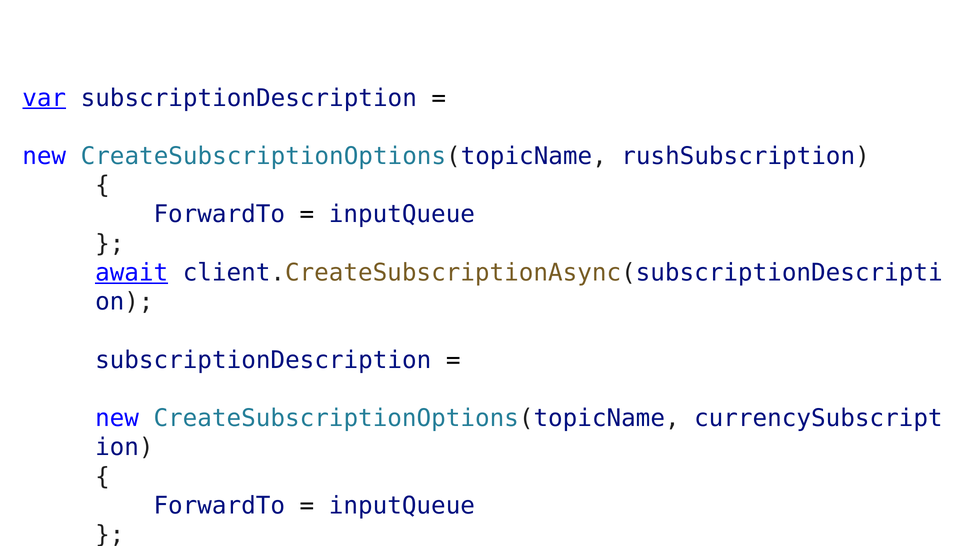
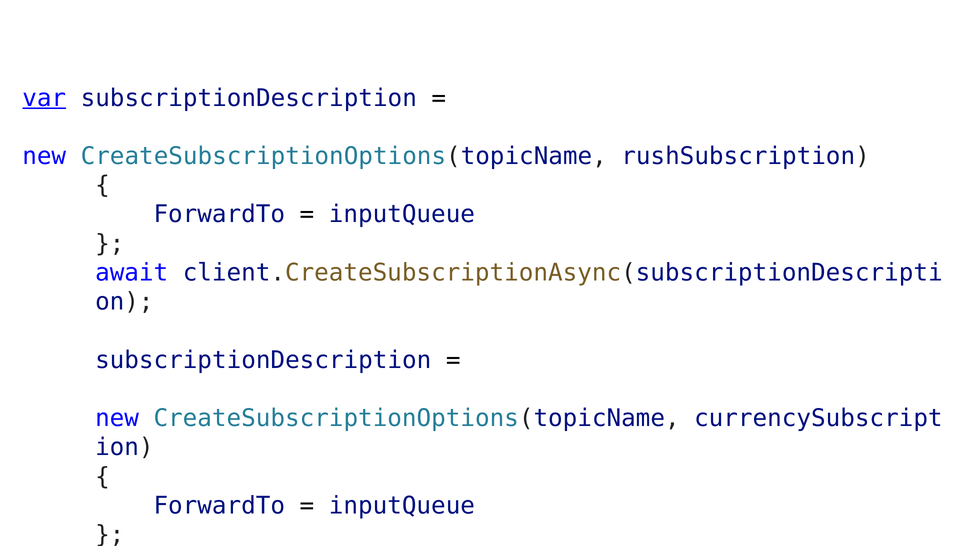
await underline: present -> none (132, 273)
